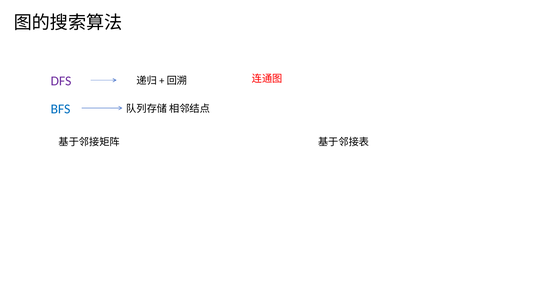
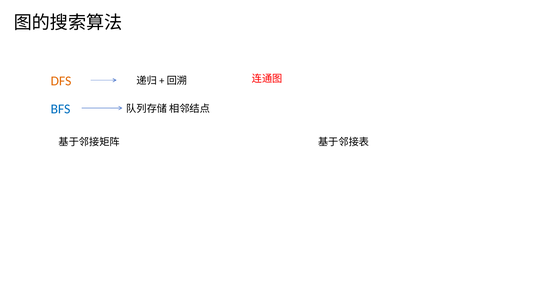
DFS colour: purple -> orange (61, 81)
